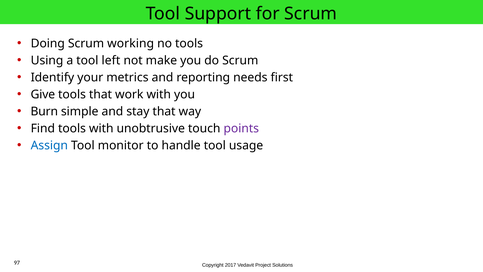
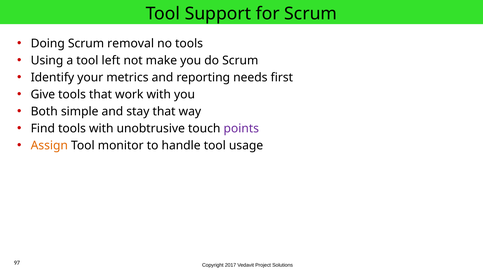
working: working -> removal (131, 43)
Burn: Burn -> Both (44, 111)
Assign colour: blue -> orange (49, 145)
